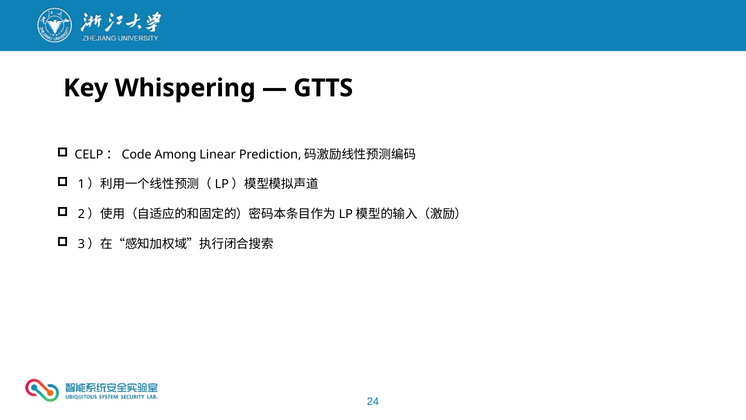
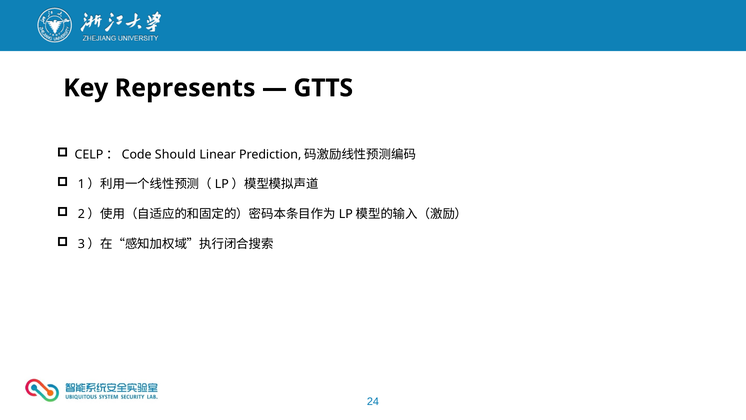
Whispering: Whispering -> Represents (185, 88)
Among: Among -> Should (175, 154)
